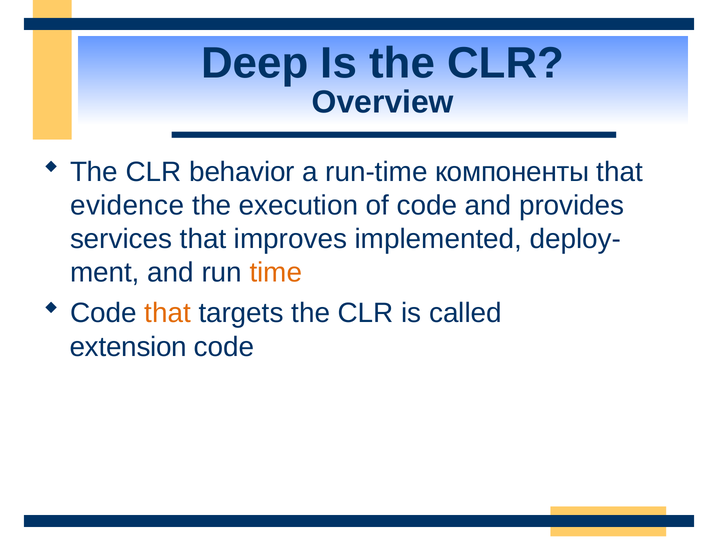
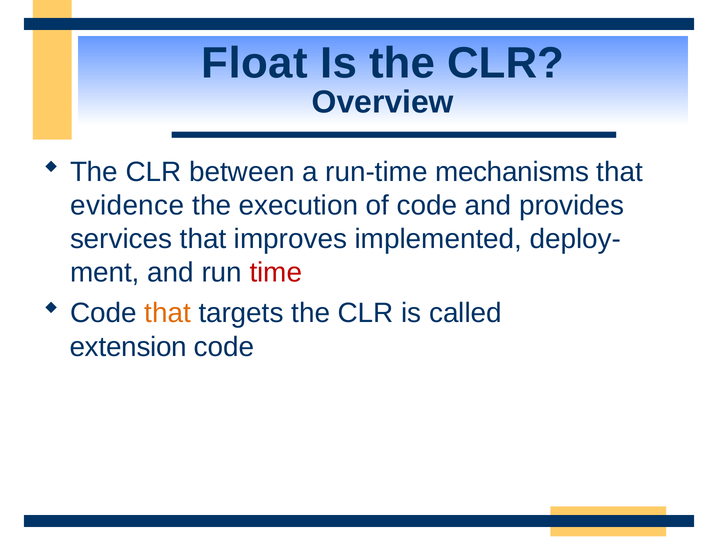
Deep: Deep -> Float (255, 63)
behavior: behavior -> between (242, 172)
компоненты: компоненты -> mechanisms (512, 172)
time colour: orange -> red (276, 272)
